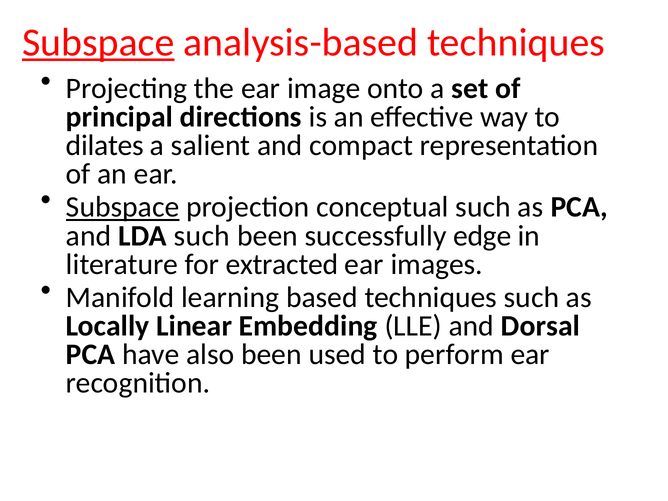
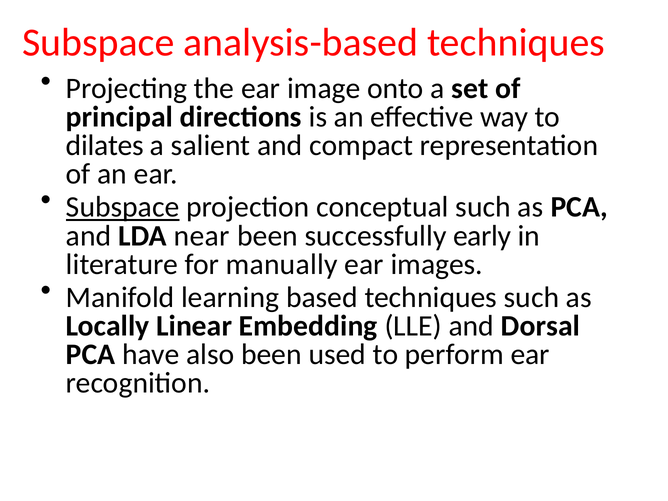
Subspace underline: present -> none (98, 43)
LDA such: such -> near (202, 236)
edge: edge -> early (482, 236)
extracted: extracted -> manually (282, 264)
